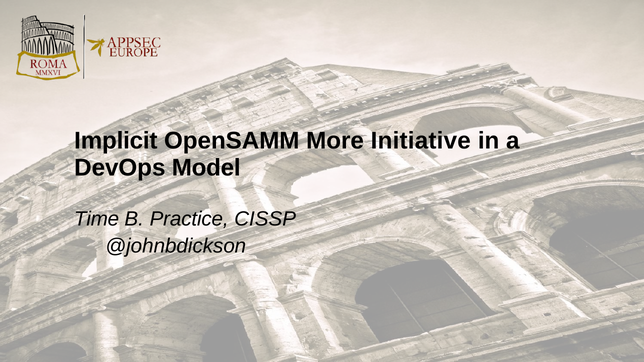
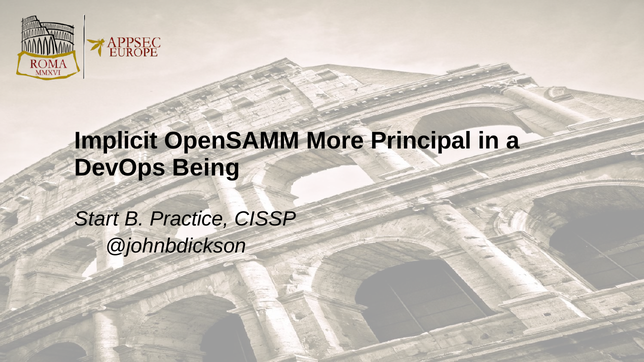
Initiative: Initiative -> Principal (421, 141)
Model: Model -> Being (206, 168)
Time: Time -> Start (96, 219)
